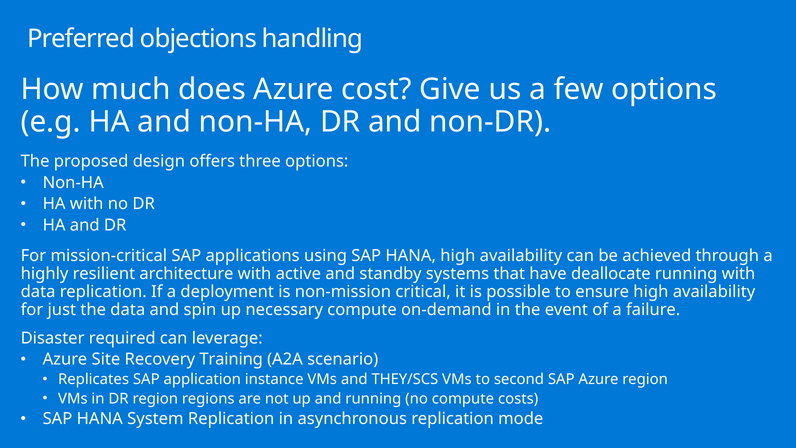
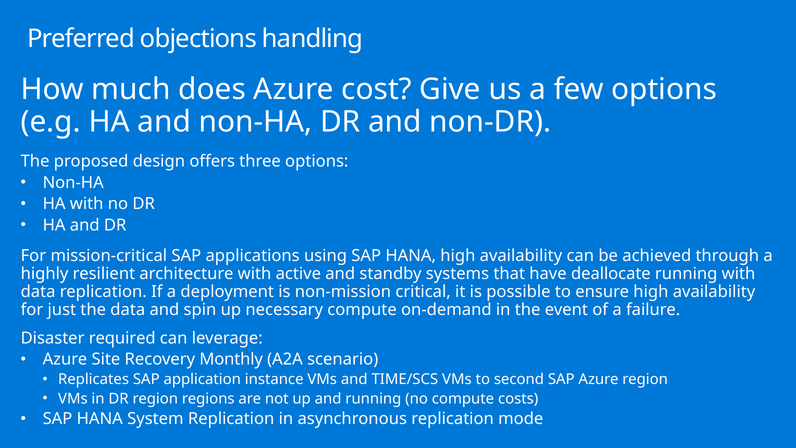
Training: Training -> Monthly (231, 359)
THEY/SCS: THEY/SCS -> TIME/SCS (405, 379)
